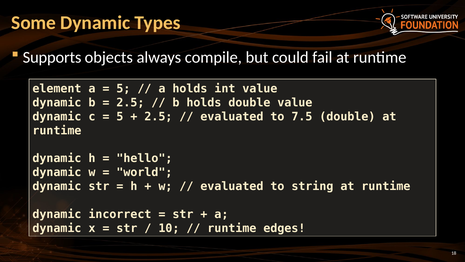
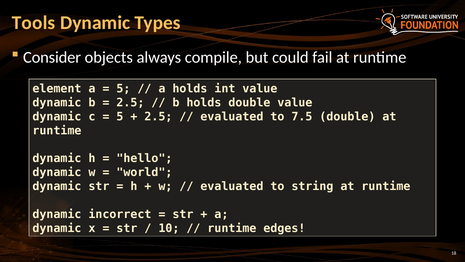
Some: Some -> Tools (34, 23)
Supports: Supports -> Consider (52, 57)
